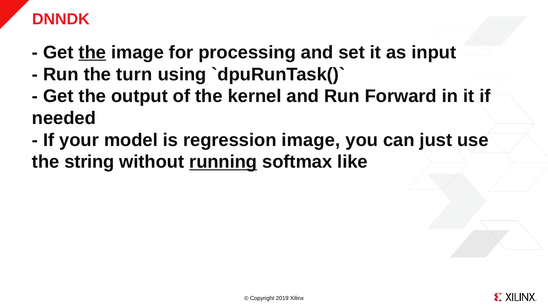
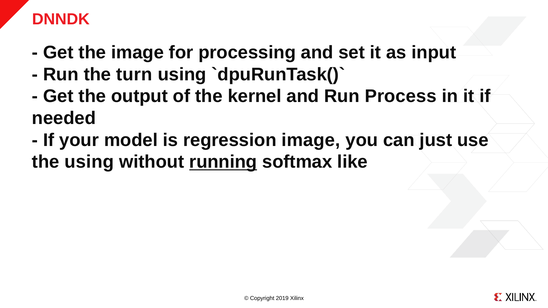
the underline: present -> none (92, 52)
Forward: Forward -> Process (401, 96)
the string: string -> using (89, 162)
